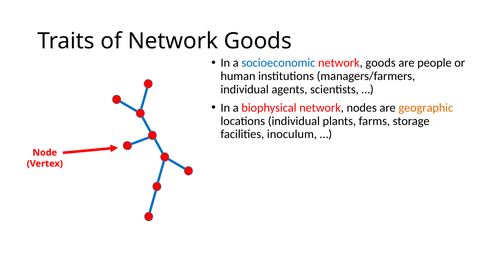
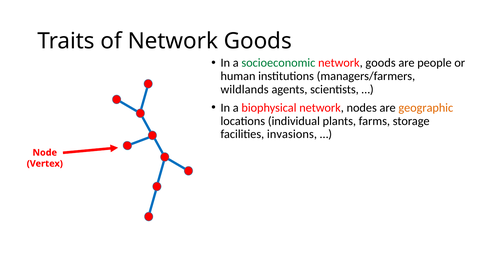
socioeconomic colour: blue -> green (278, 63)
individual: individual -> wildlands (245, 89)
inoculum: inoculum -> invasions (292, 134)
